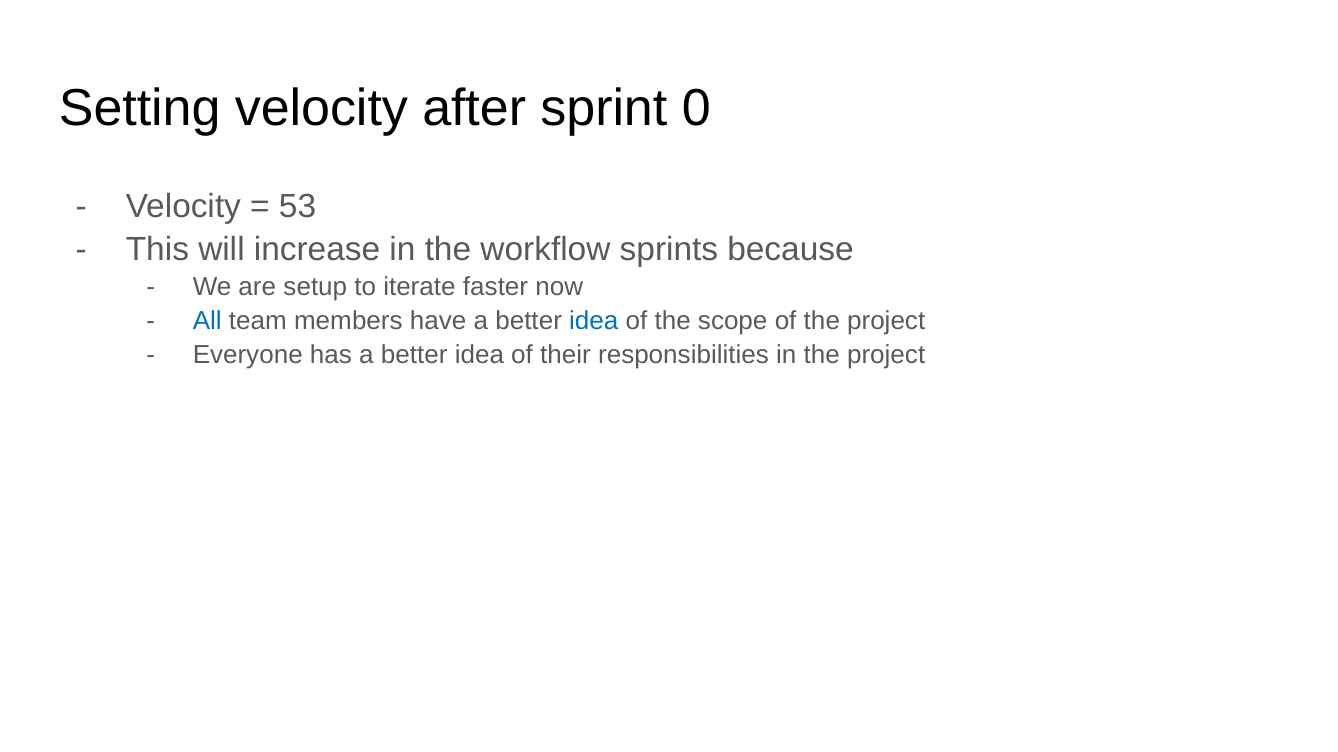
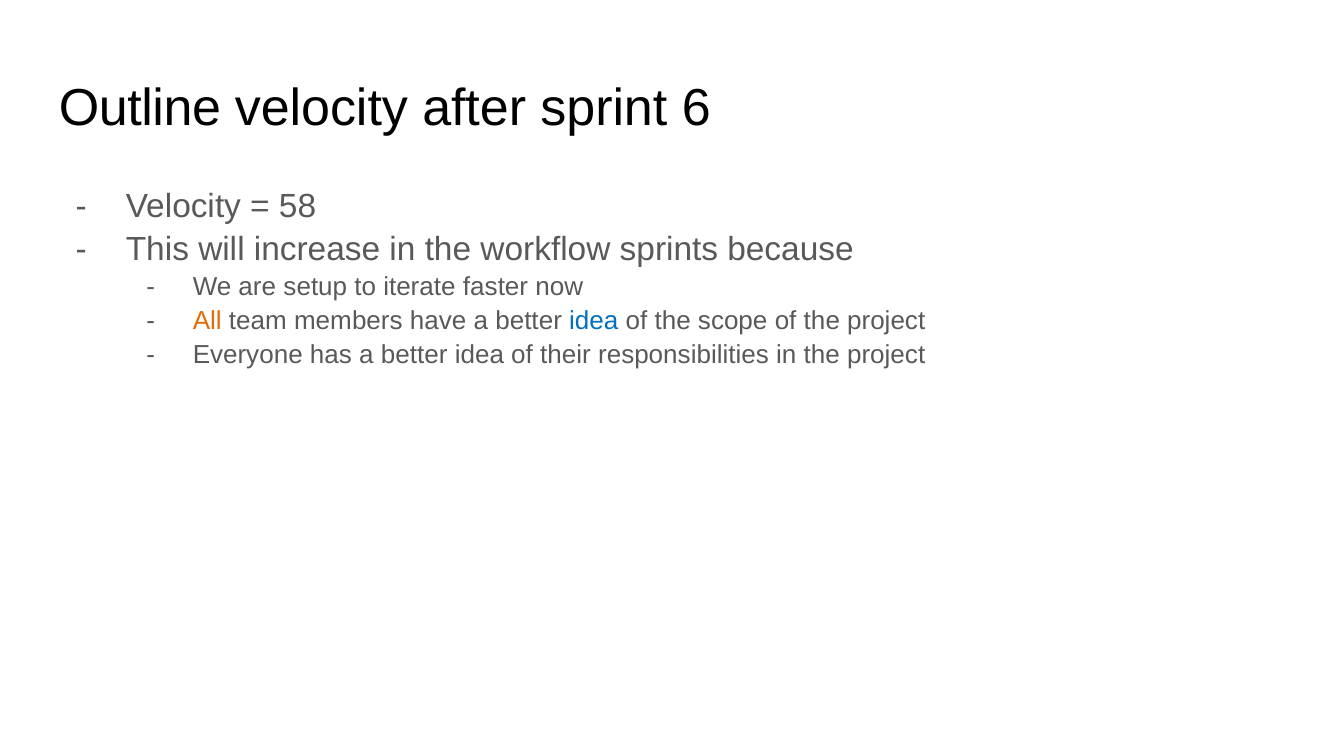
Setting: Setting -> Outline (140, 108)
0: 0 -> 6 (696, 108)
53: 53 -> 58 (298, 207)
All colour: blue -> orange (207, 321)
